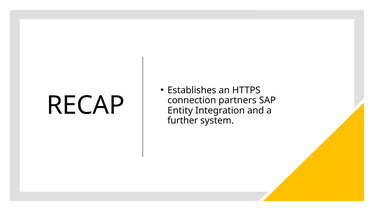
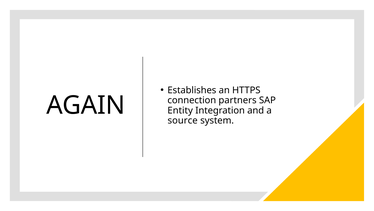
RECAP: RECAP -> AGAIN (86, 105)
further: further -> source (183, 120)
